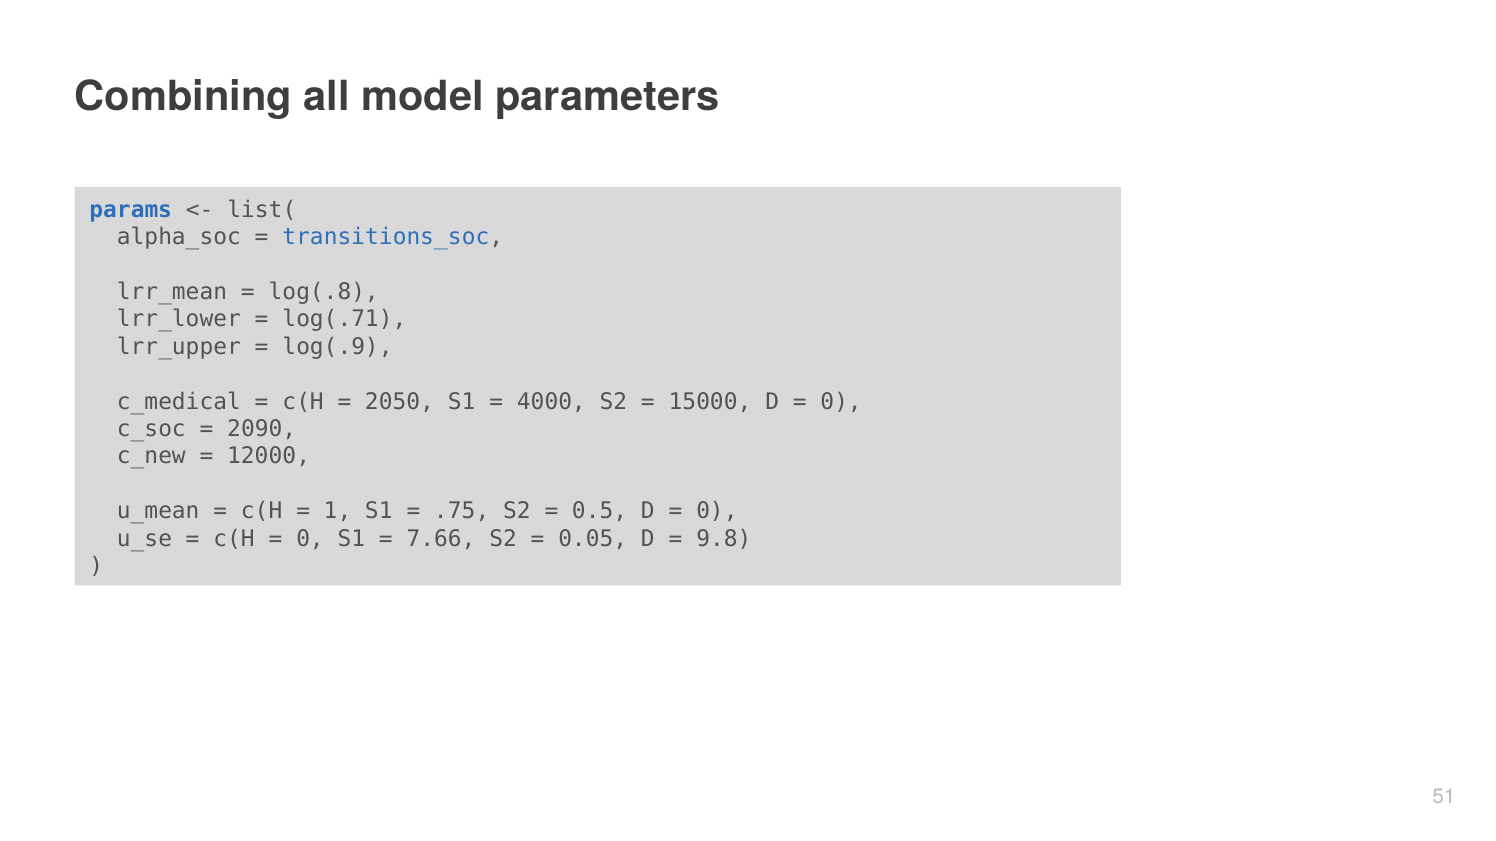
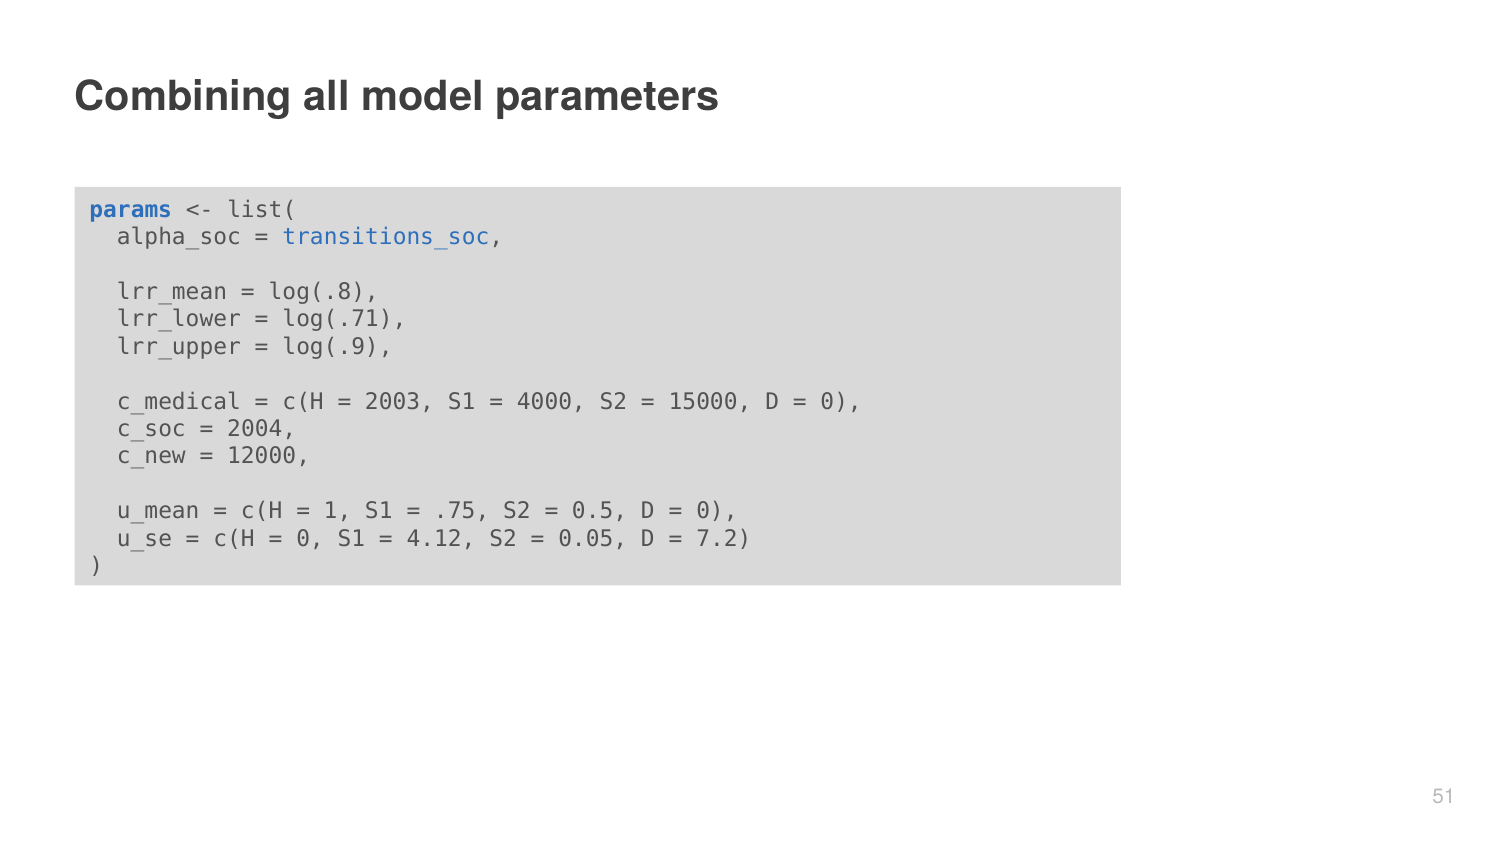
2050: 2050 -> 2003 (399, 402)
2090: 2090 -> 2004 (262, 429)
7.66: 7.66 -> 4.12 (441, 539)
9.8: 9.8 -> 7.2 (724, 539)
